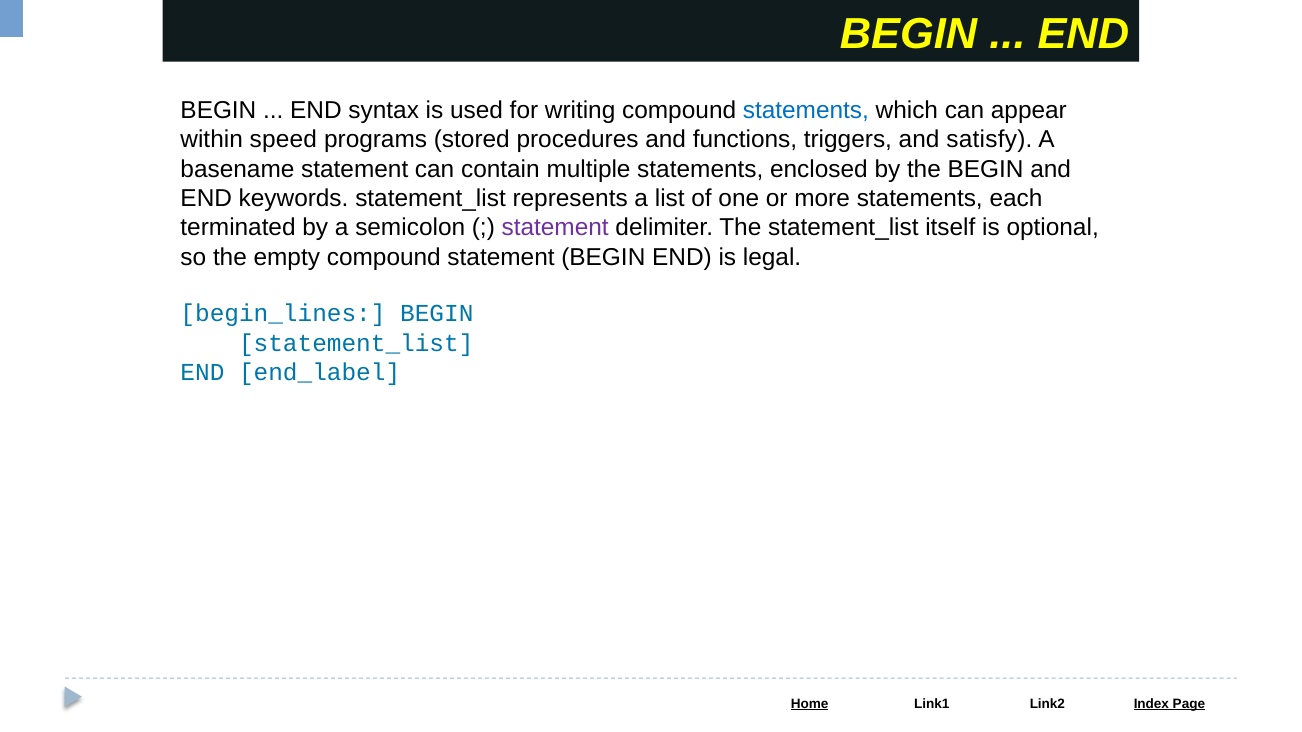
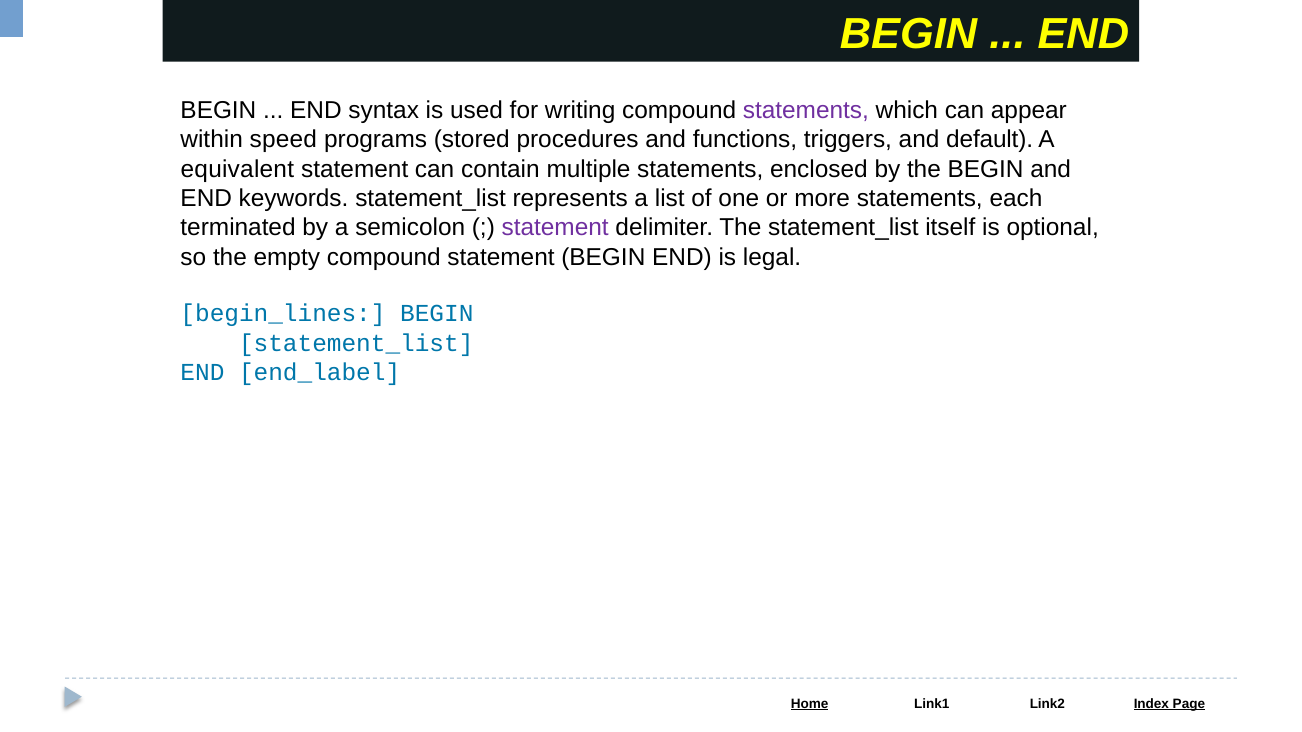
statements colour: blue -> purple (806, 111)
satisfy: satisfy -> default (990, 140)
basename: basename -> equivalent (237, 169)
